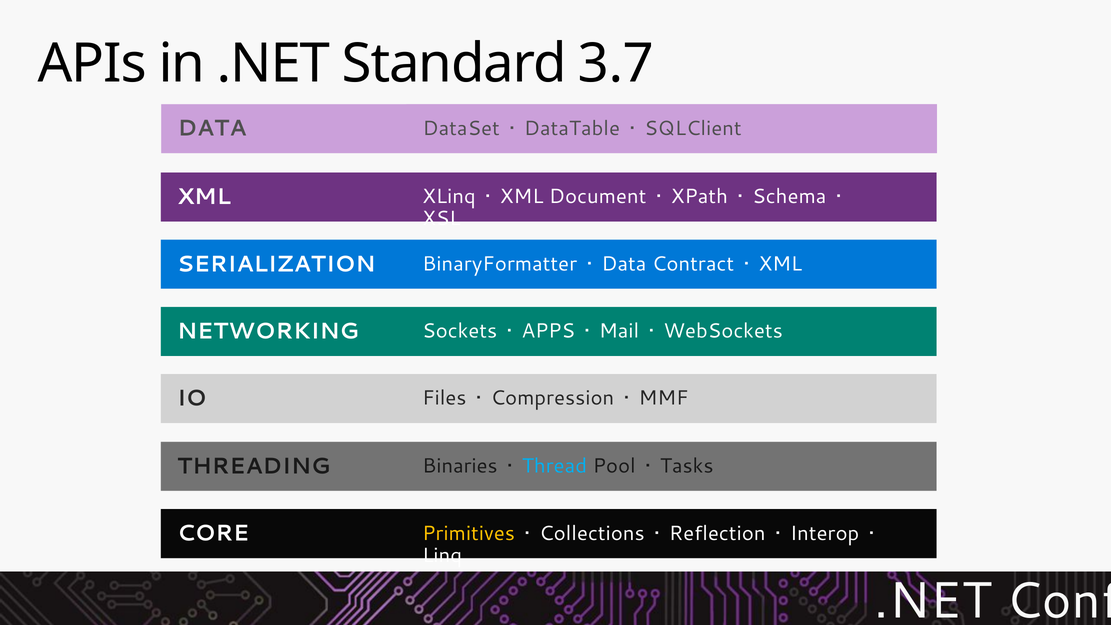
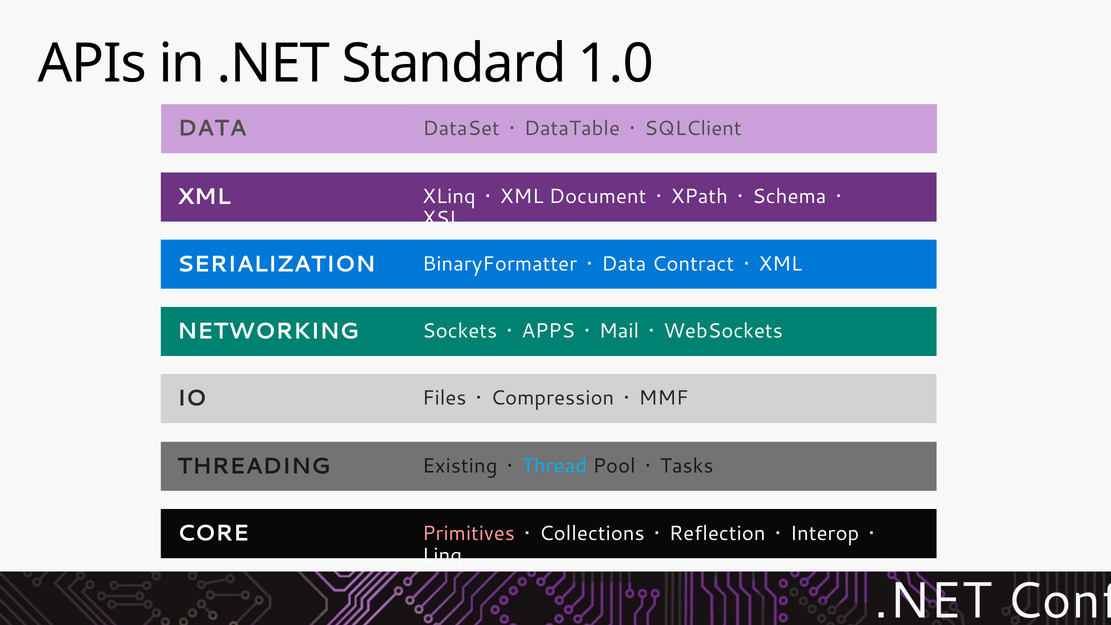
3.7: 3.7 -> 1.0 (616, 64)
Binaries: Binaries -> Existing (460, 466)
Primitives colour: yellow -> pink (469, 533)
